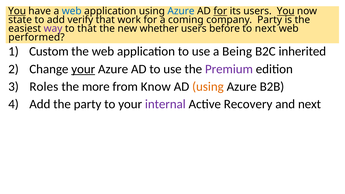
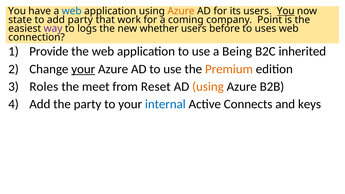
You underline: present -> none (17, 11)
Azure colour: blue -> orange (181, 11)
for underline: present -> none (220, 11)
add verify: verify -> party (80, 20)
company Party: Party -> Point (270, 20)
to that: that -> logs (87, 29)
to next: next -> uses (265, 29)
performed: performed -> connection (37, 37)
Custom: Custom -> Provide (49, 51)
Premium colour: purple -> orange (229, 69)
more: more -> meet (96, 87)
Know: Know -> Reset (156, 87)
internal colour: purple -> blue (165, 104)
Recovery: Recovery -> Connects (248, 104)
and next: next -> keys (310, 104)
